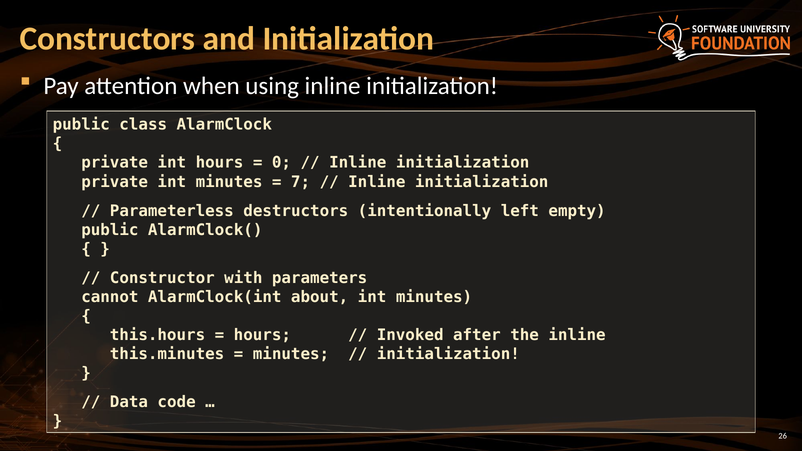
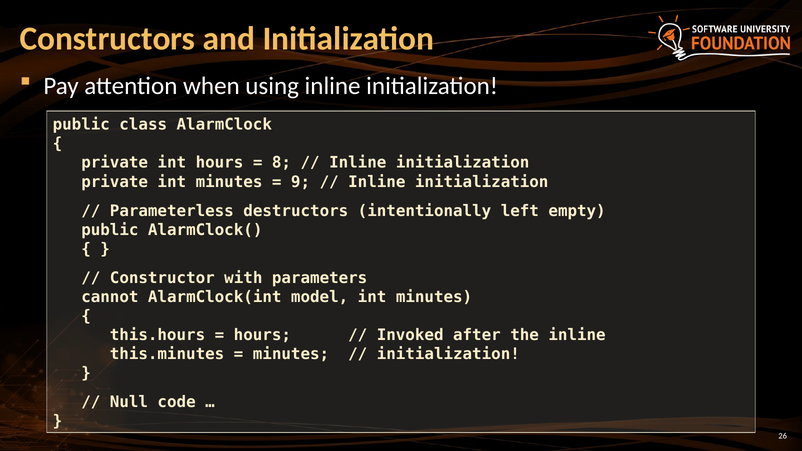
0: 0 -> 8 (281, 163)
7: 7 -> 9 (301, 182)
about: about -> model (320, 297)
Data: Data -> Null (129, 402)
